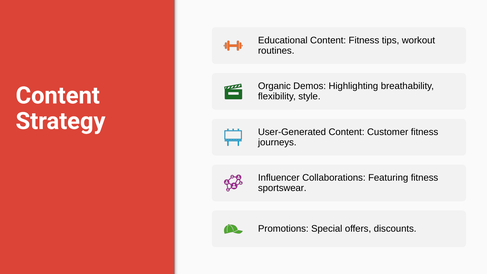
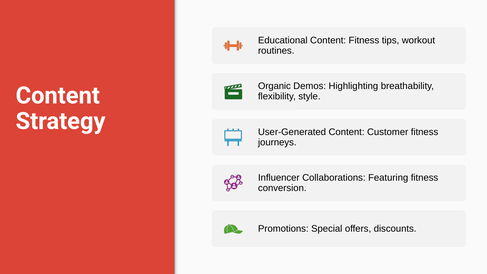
sportswear: sportswear -> conversion (282, 188)
